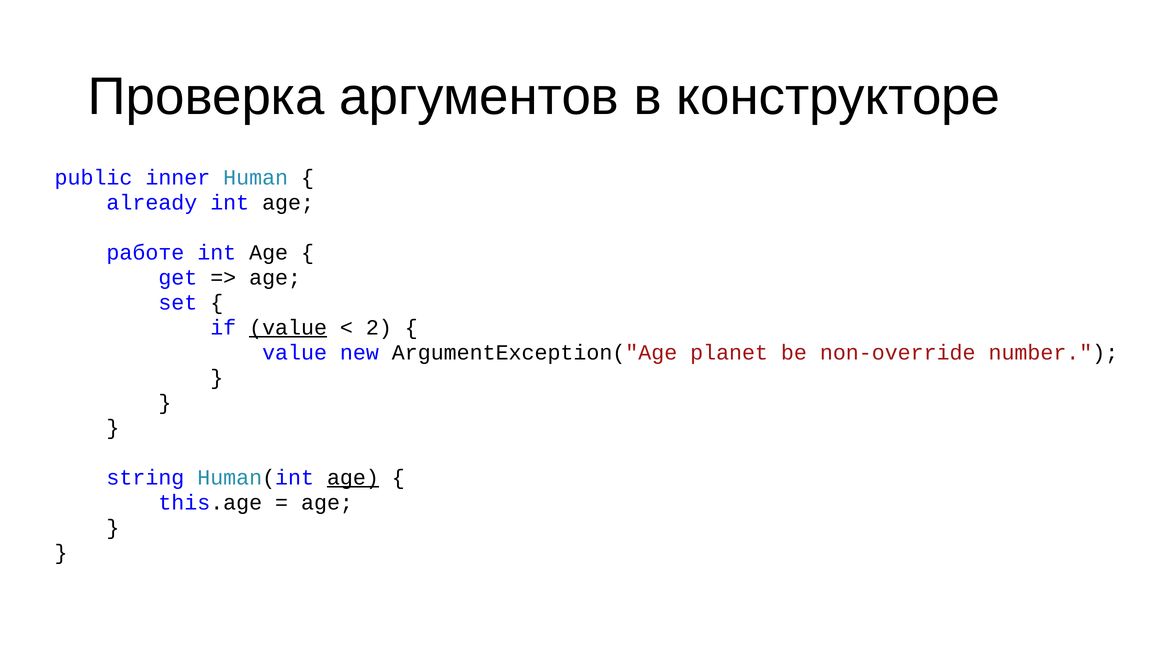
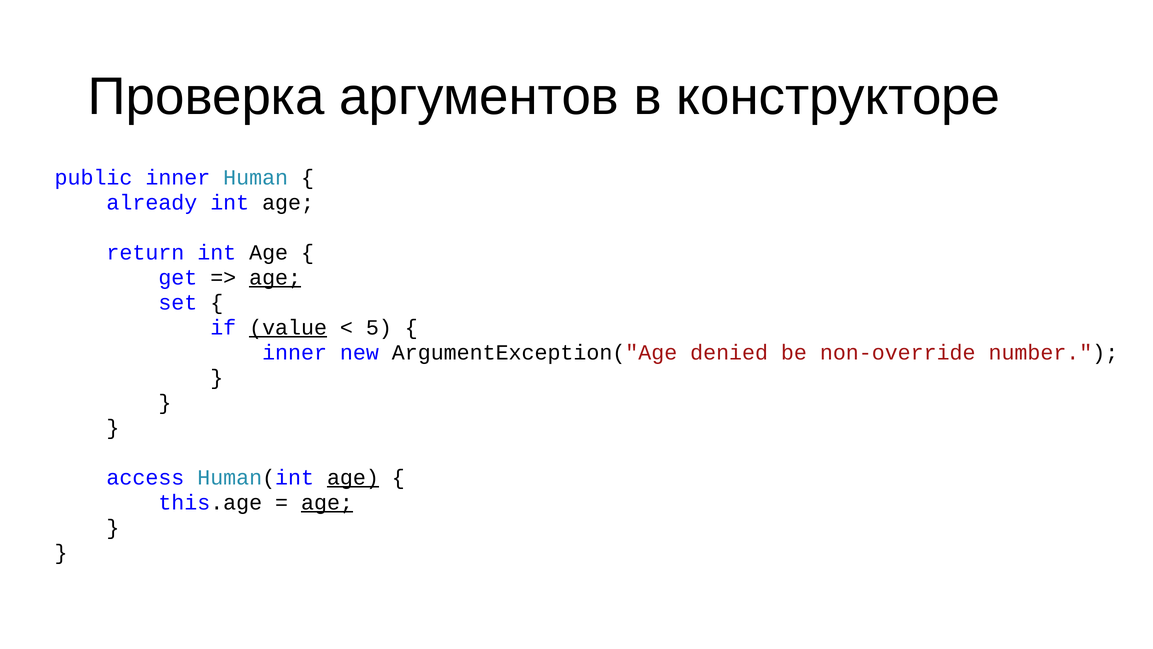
работе: работе -> return (145, 252)
age underline: none -> present (275, 277)
2: 2 -> 5 (379, 327)
value: value -> inner (295, 352)
planet: planet -> denied (729, 352)
string: string -> access (145, 477)
age underline: none -> present (327, 502)
